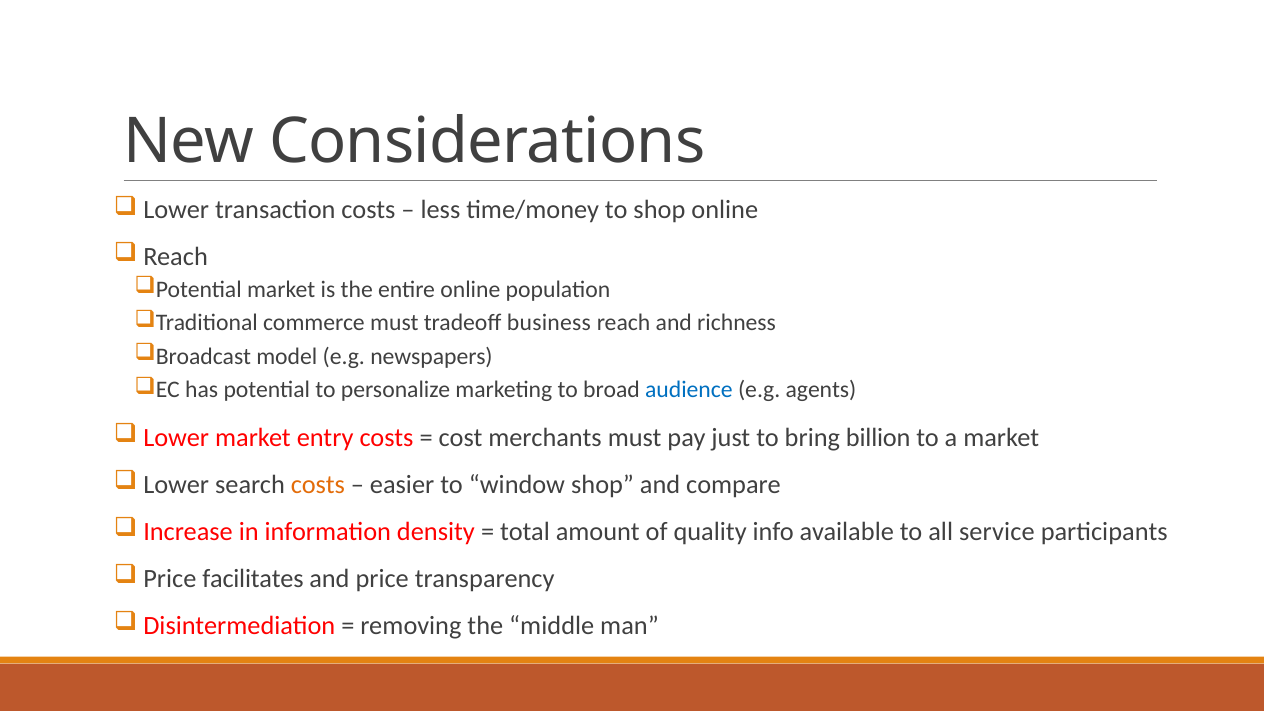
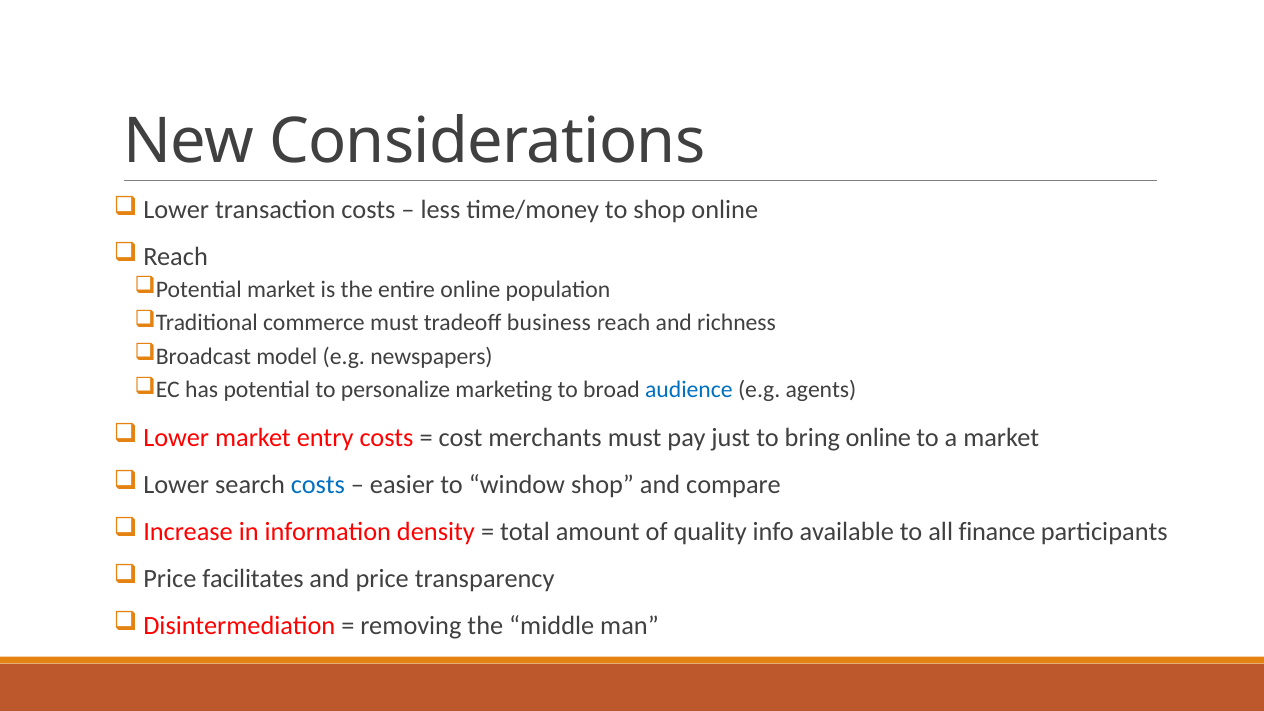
bring billion: billion -> online (878, 438)
costs colour: orange -> blue (318, 485)
service: service -> finance (997, 532)
